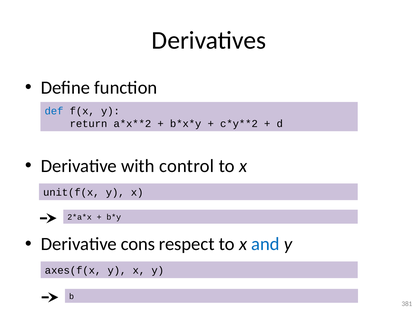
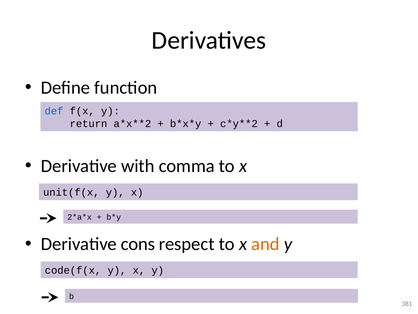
control: control -> comma (187, 166)
and colour: blue -> orange (265, 244)
axes(f(x: axes(f(x -> code(f(x (73, 270)
